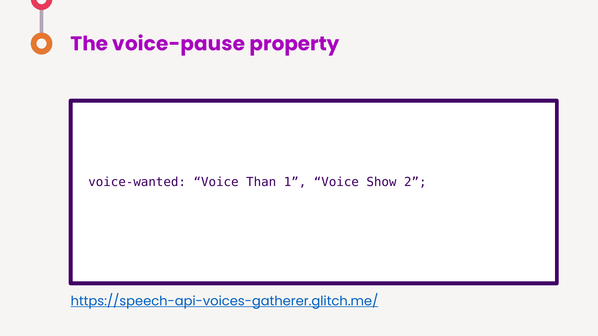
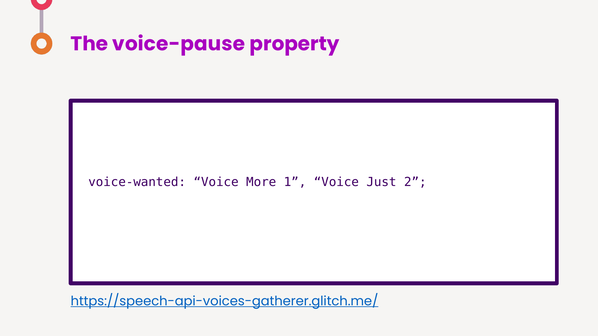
Than: Than -> More (261, 182)
Show: Show -> Just (381, 182)
